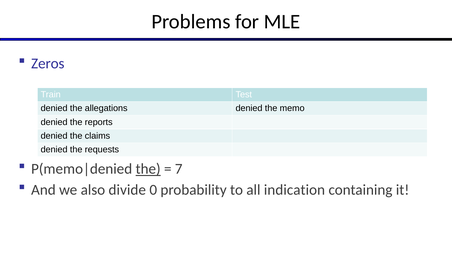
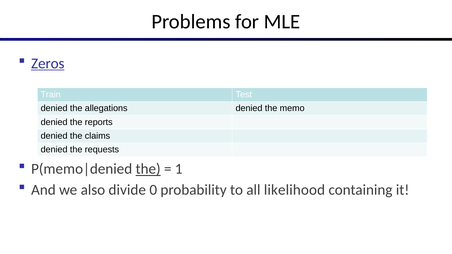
Zeros underline: none -> present (48, 64)
7: 7 -> 1 (179, 169)
indication: indication -> likelihood (294, 190)
